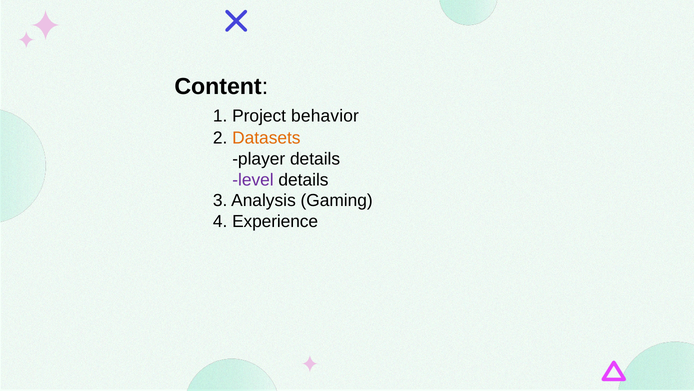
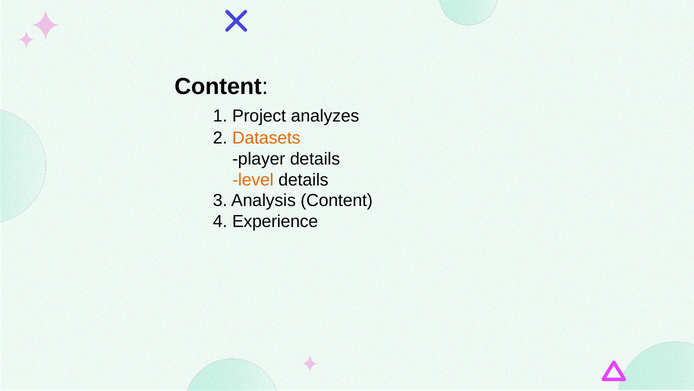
behavior: behavior -> analyzes (325, 116)
level colour: purple -> orange (253, 180)
Analysis Gaming: Gaming -> Content (337, 200)
